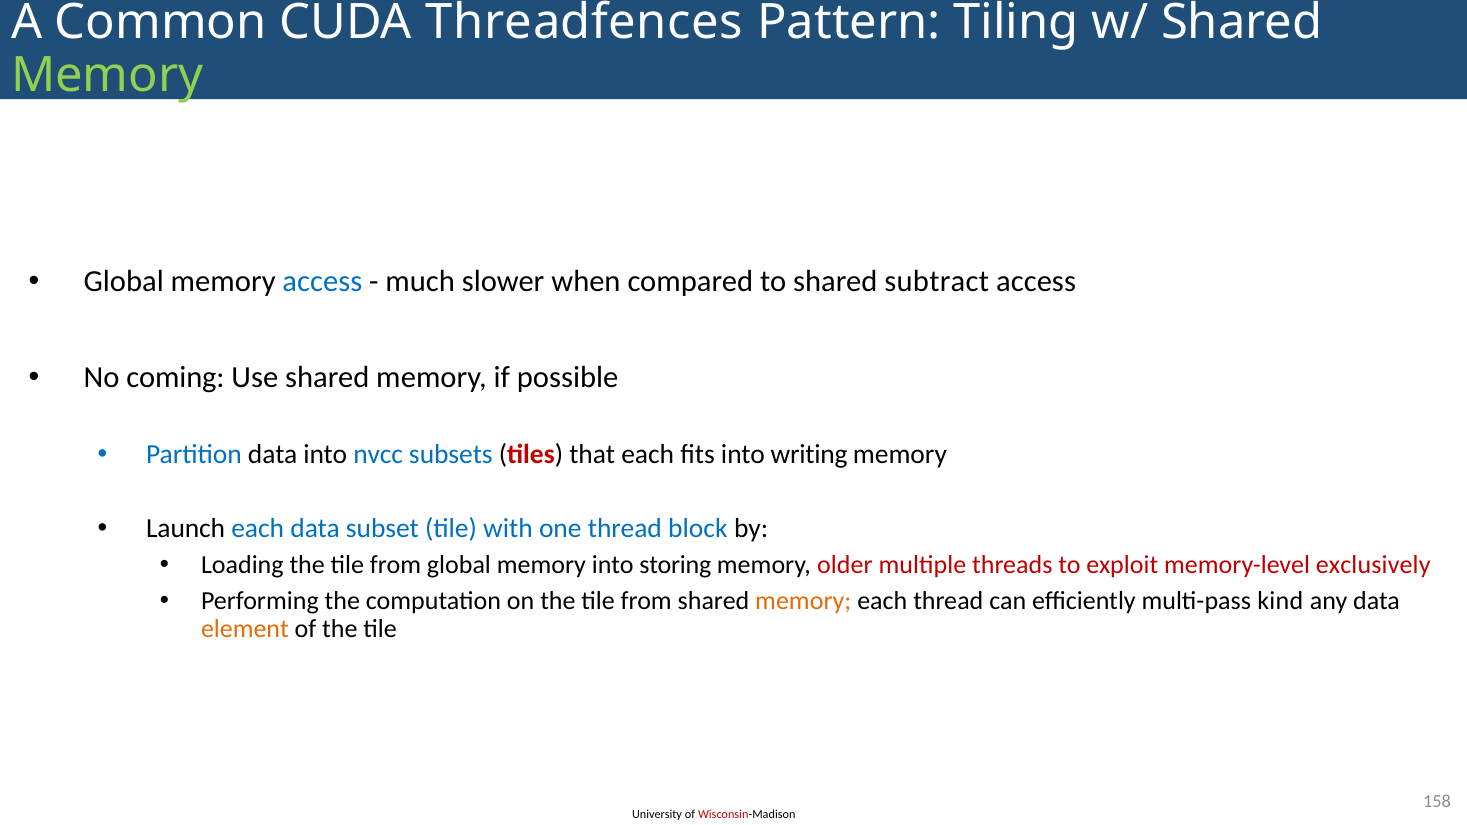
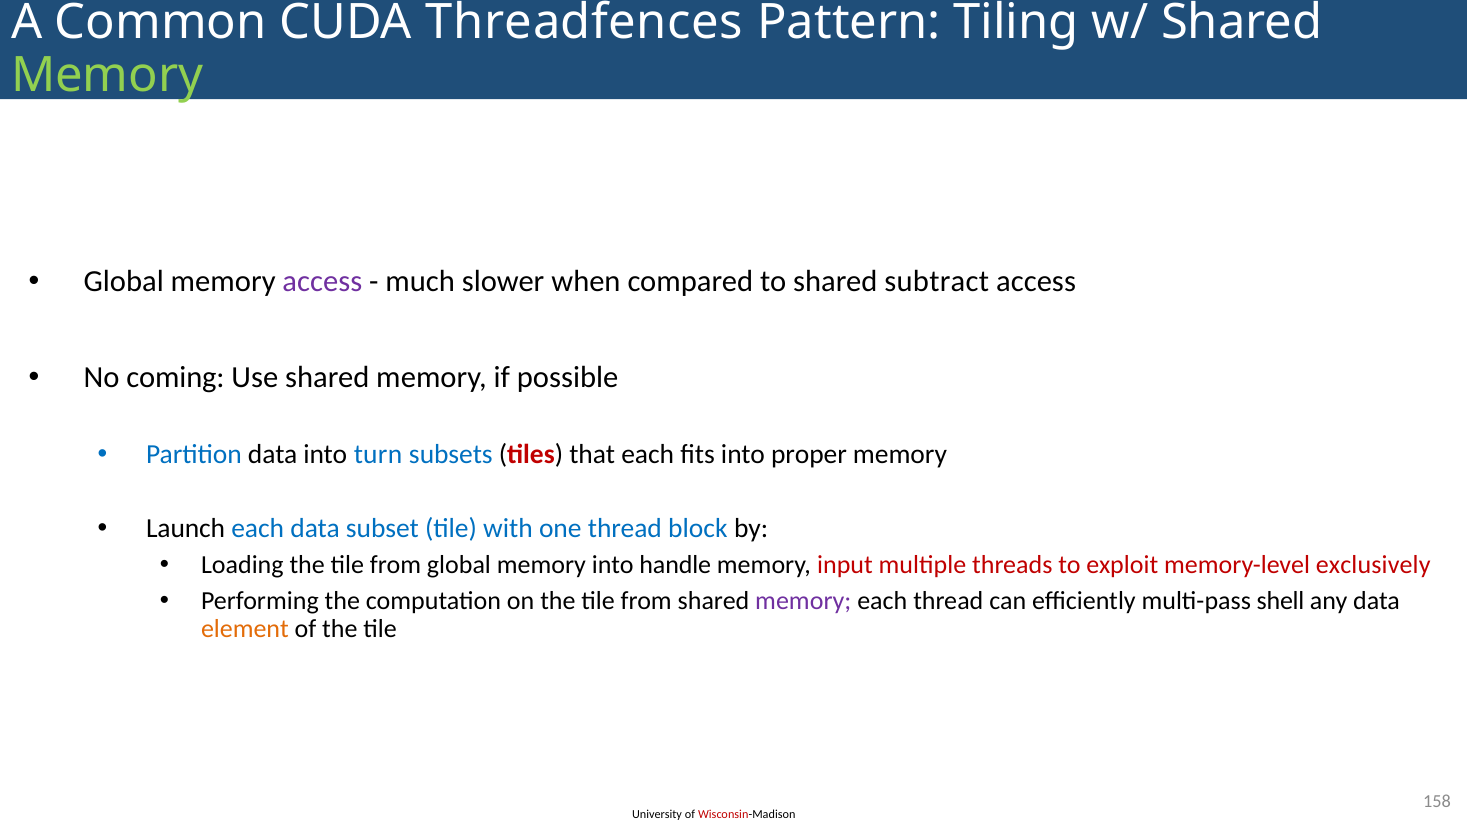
access colour: blue -> purple (322, 281)
nvcc: nvcc -> turn (378, 454)
writing: writing -> proper (809, 454)
storing: storing -> handle (675, 565)
older: older -> input (845, 565)
memory colour: orange -> purple (803, 601)
kind: kind -> shell (1281, 601)
